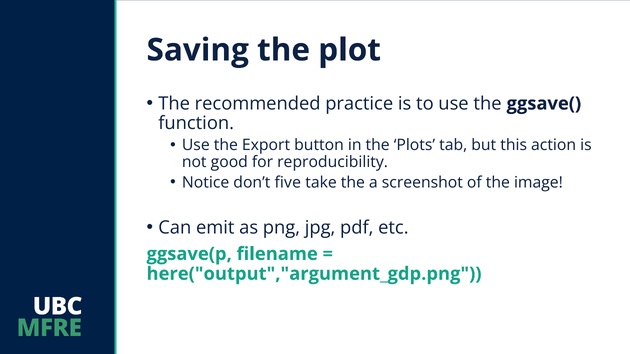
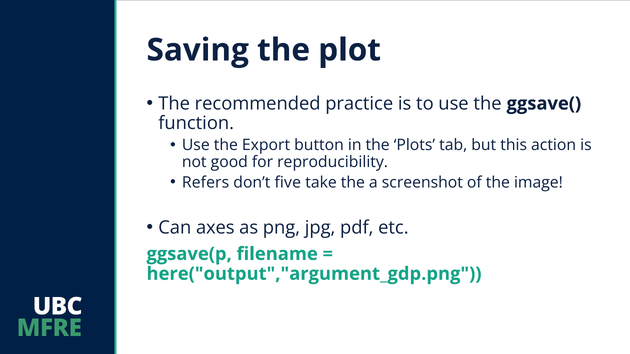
Notice: Notice -> Refers (206, 183)
emit: emit -> axes (215, 228)
